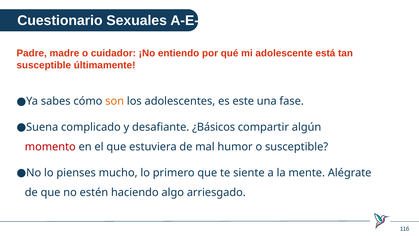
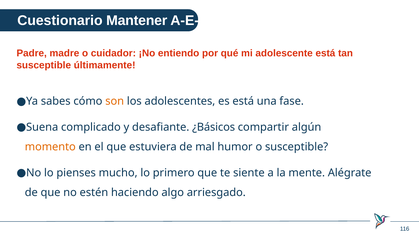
Sexuales: Sexuales -> Mantener (137, 20)
es este: este -> está (243, 101)
momento colour: red -> orange (50, 147)
